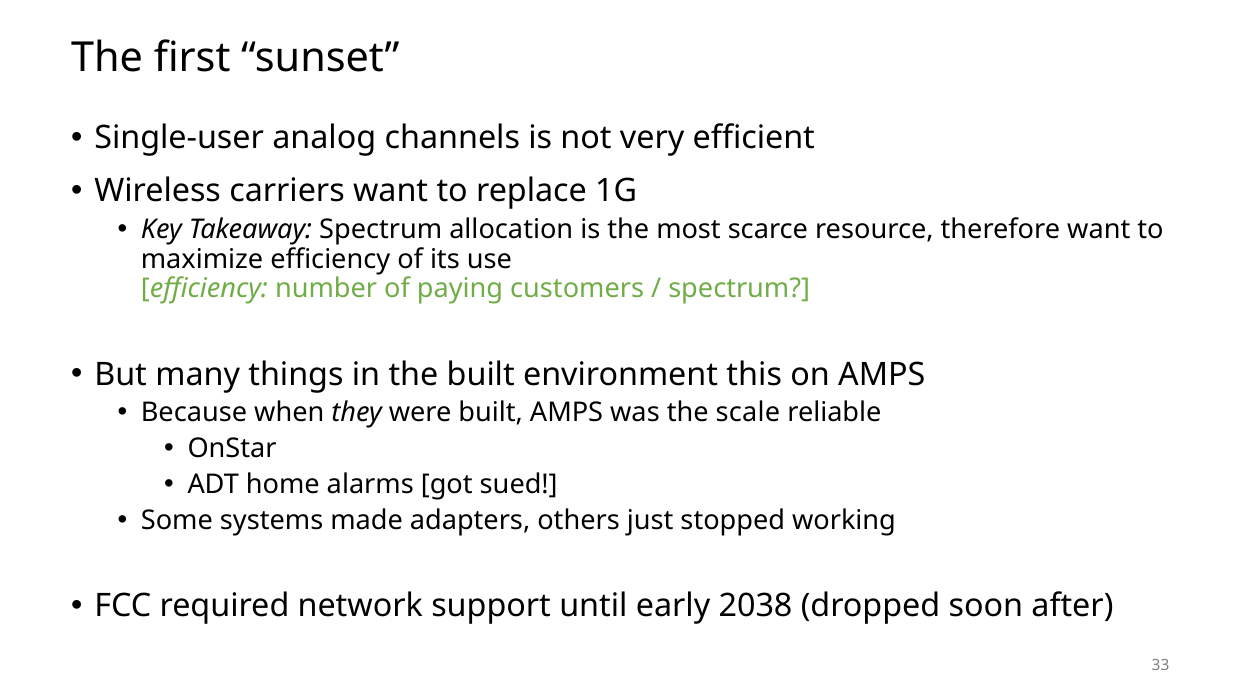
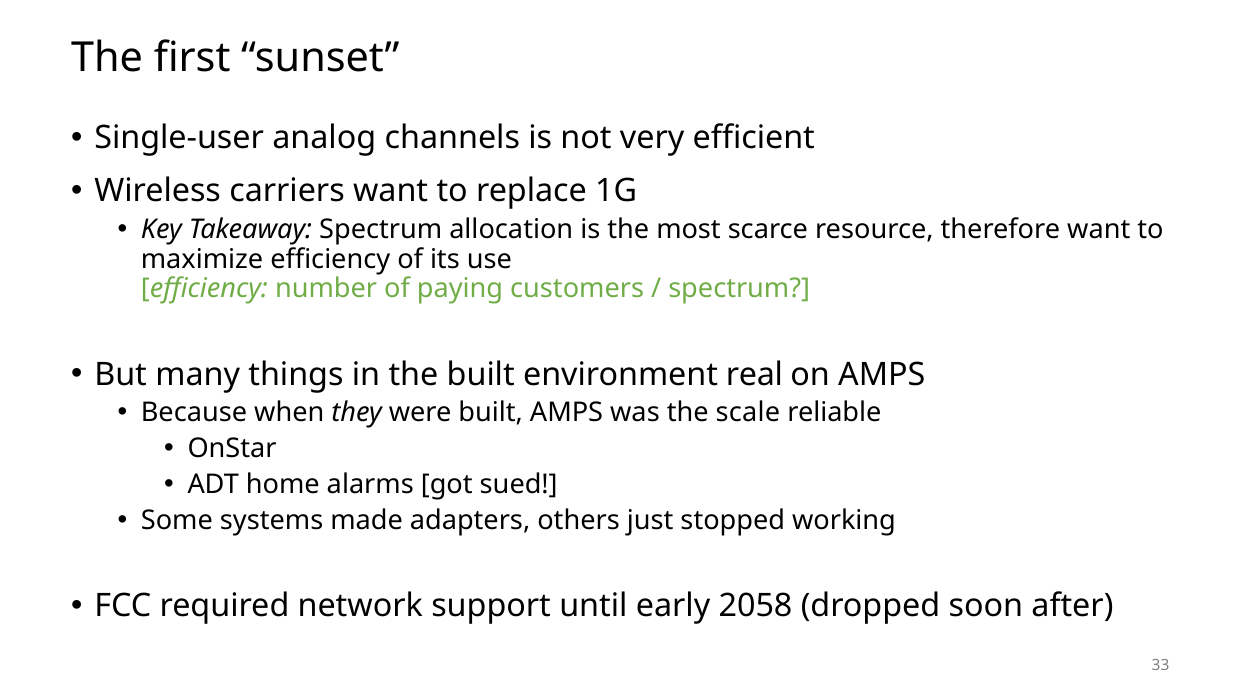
this: this -> real (754, 374)
2038: 2038 -> 2058 (756, 606)
